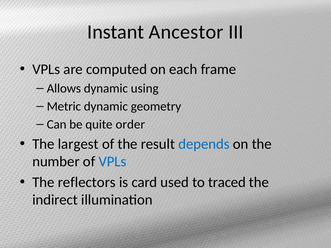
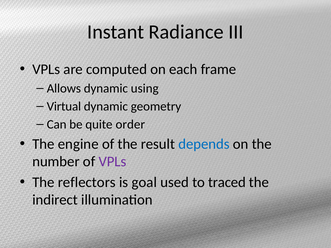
Ancestor: Ancestor -> Radiance (186, 32)
Metric: Metric -> Virtual (64, 106)
largest: largest -> engine (78, 144)
VPLs colour: blue -> purple (113, 162)
card: card -> goal (144, 182)
